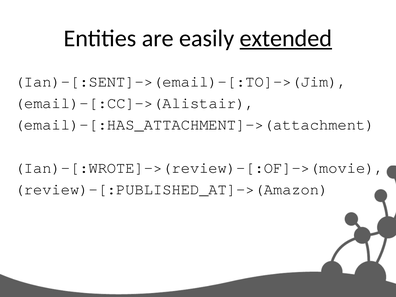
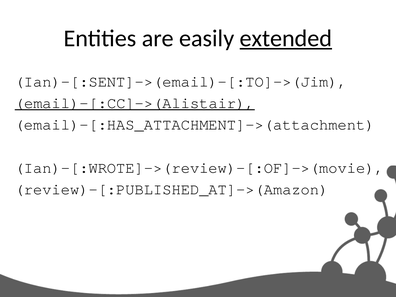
email)-[:CC]->(Alistair underline: none -> present (135, 103)
